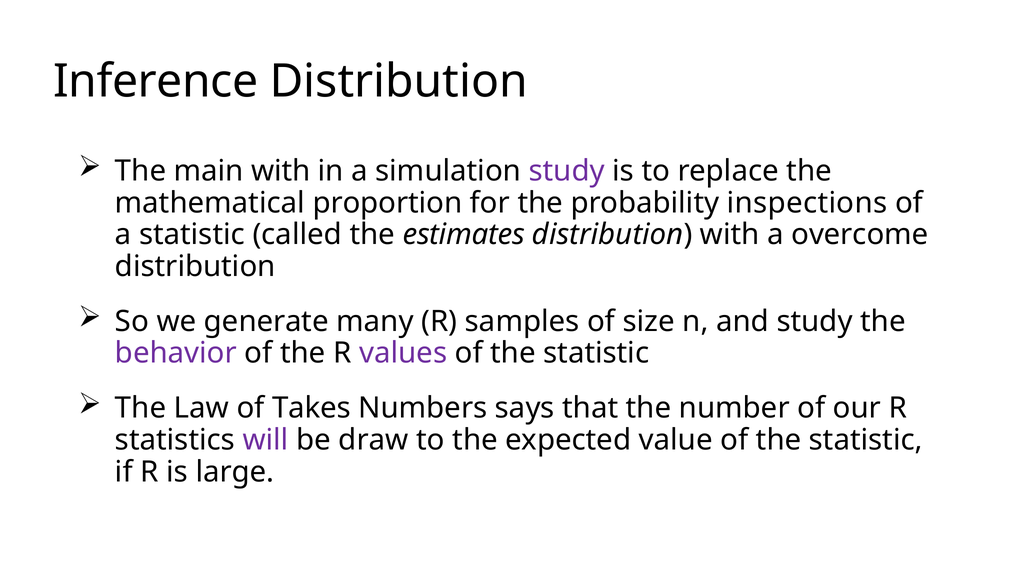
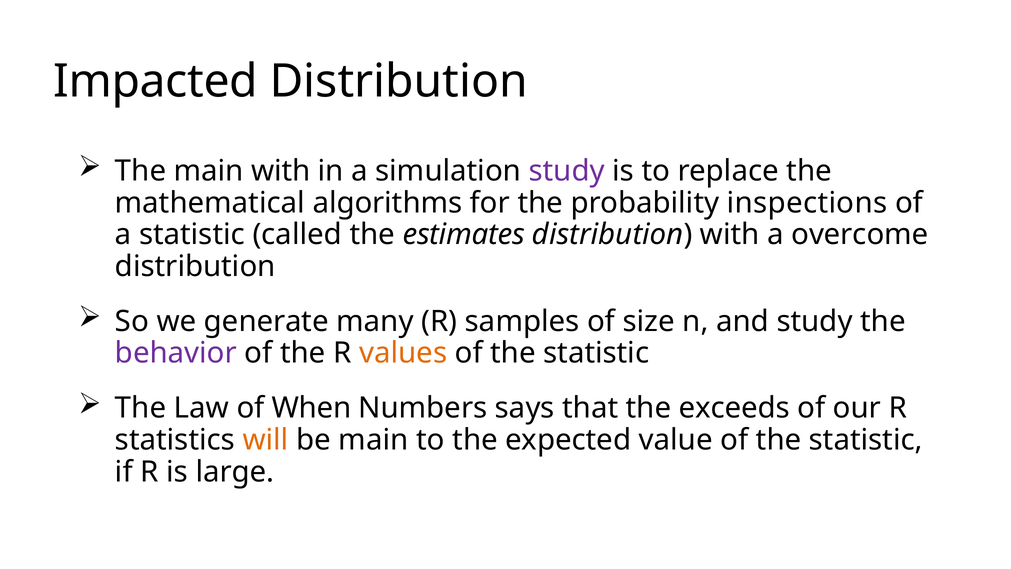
Inference: Inference -> Impacted (156, 81)
proportion: proportion -> algorithms (387, 203)
values colour: purple -> orange (403, 353)
Takes: Takes -> When (311, 408)
number: number -> exceeds (734, 408)
will colour: purple -> orange (266, 440)
be draw: draw -> main (374, 440)
